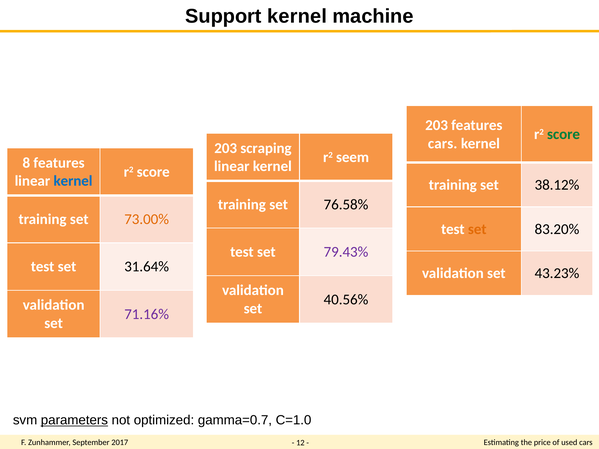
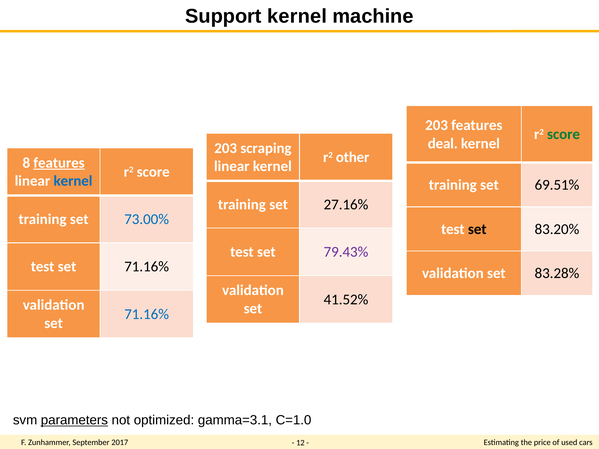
cars: cars -> deal (443, 143)
seem: seem -> other (353, 157)
features underline: none -> present (59, 163)
38.12%: 38.12% -> 69.51% (557, 185)
76.58%: 76.58% -> 27.16% (346, 205)
73.00% colour: orange -> blue (147, 219)
set colour: orange -> black (477, 229)
test set 31.64%: 31.64% -> 71.16% (147, 267)
43.23%: 43.23% -> 83.28% (557, 274)
40.56%: 40.56% -> 41.52% (346, 300)
71.16% colour: purple -> blue (147, 314)
gamma=0.7: gamma=0.7 -> gamma=3.1 (235, 420)
